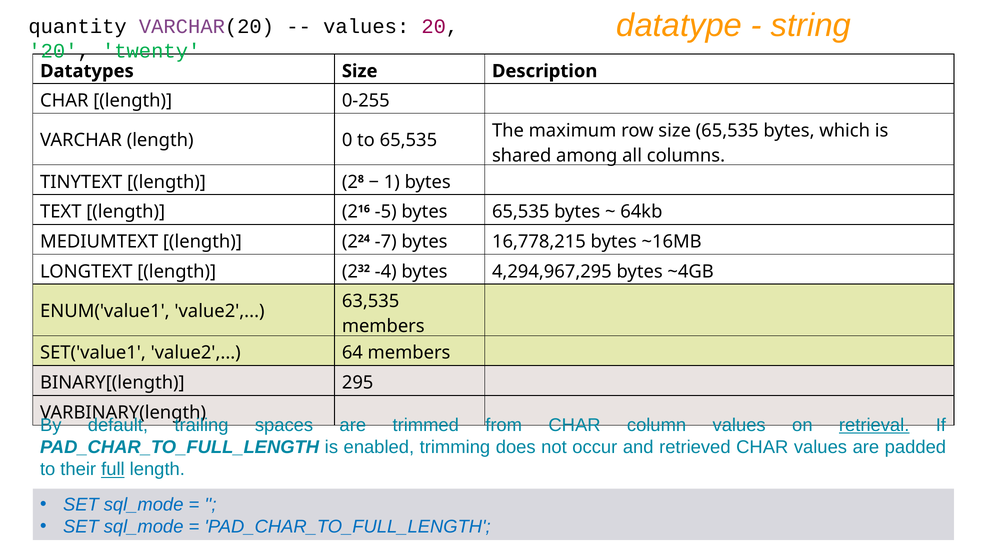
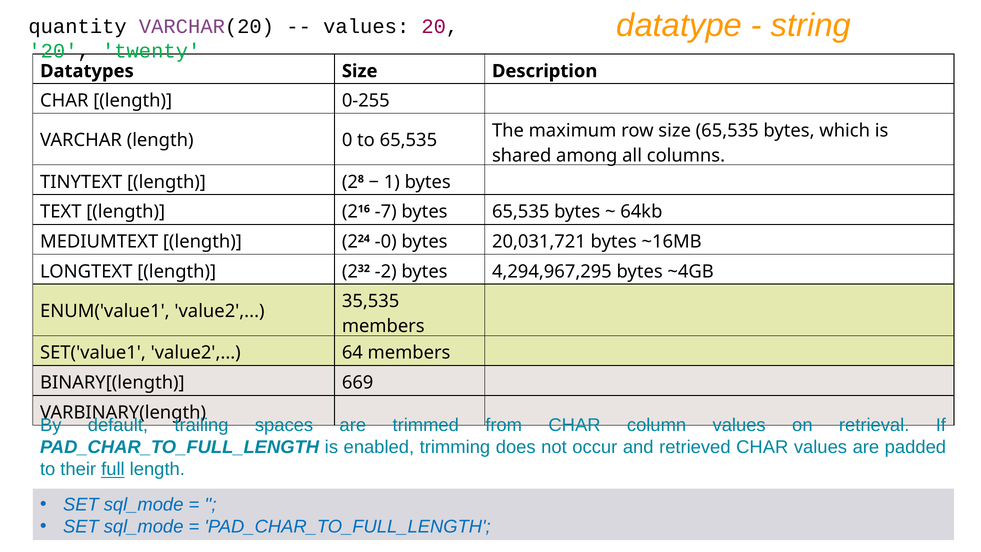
-5: -5 -> -7 (386, 212)
-7: -7 -> -0 (386, 242)
16,778,215: 16,778,215 -> 20,031,721 (539, 242)
-4: -4 -> -2 (386, 271)
63,535: 63,535 -> 35,535 (371, 301)
295: 295 -> 669 (358, 383)
retrieval underline: present -> none (874, 425)
